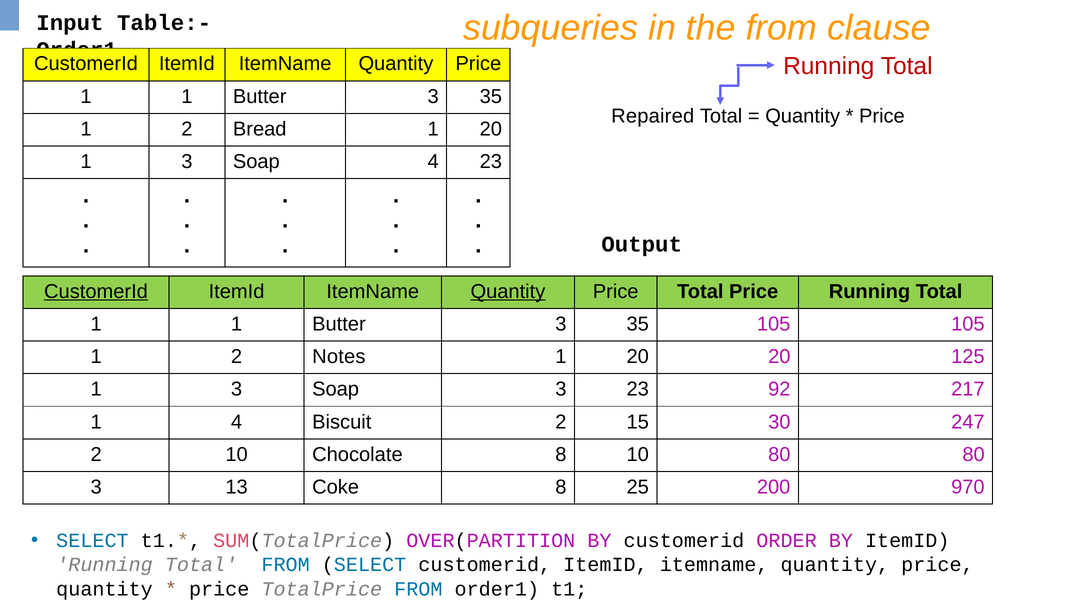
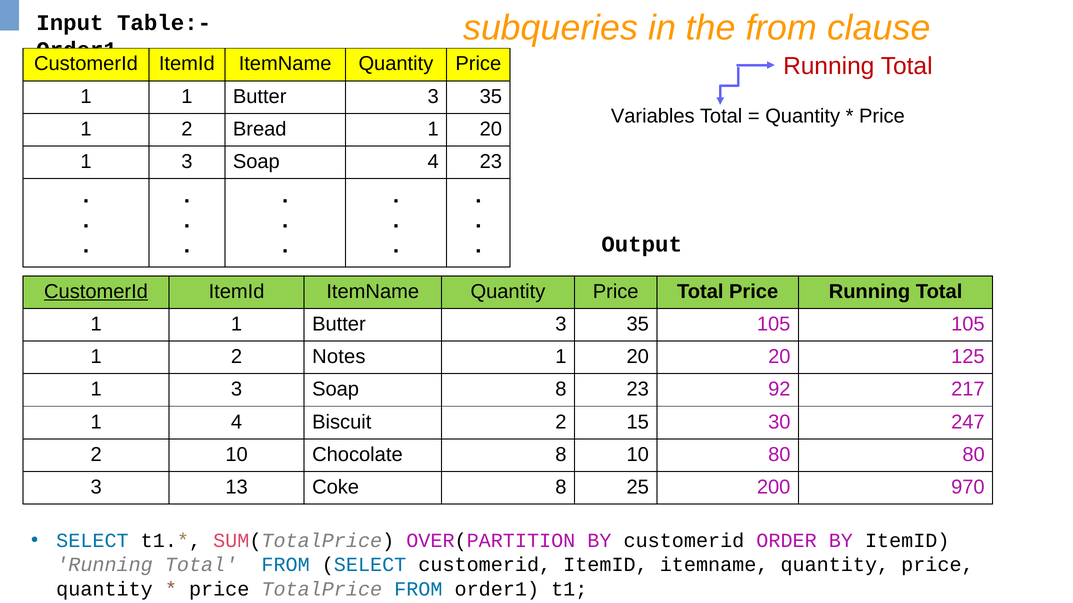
Repaired: Repaired -> Variables (653, 116)
Quantity underline: present -> none (508, 292)
Soap 3: 3 -> 8 (561, 390)
